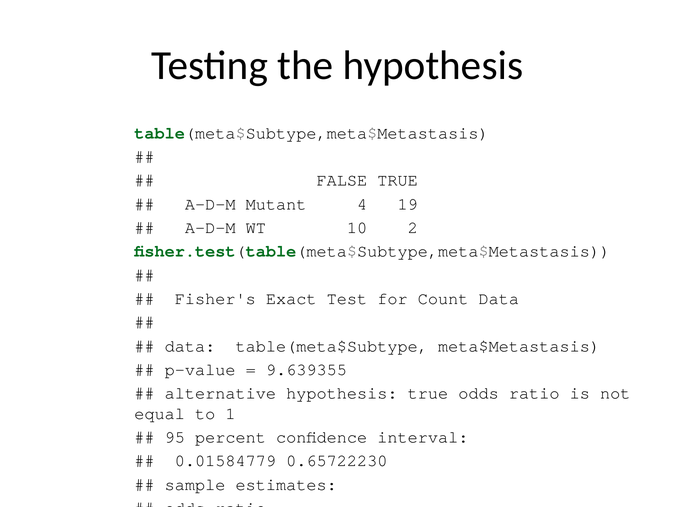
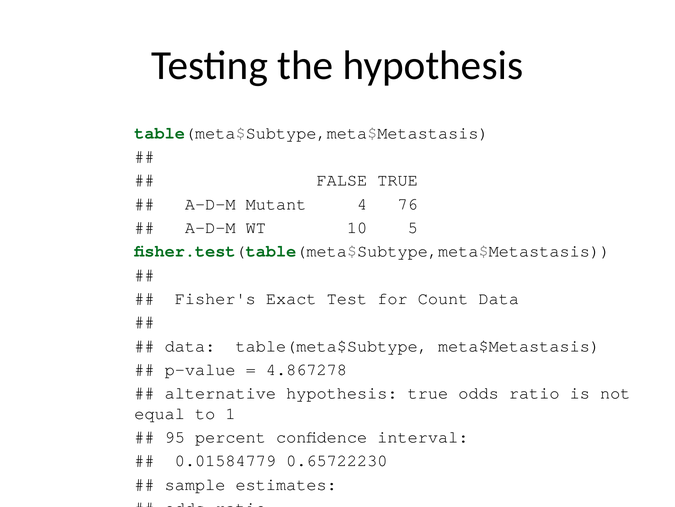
19: 19 -> 76 (408, 204)
2: 2 -> 5 (413, 227)
9.639355: 9.639355 -> 4.867278 (306, 369)
